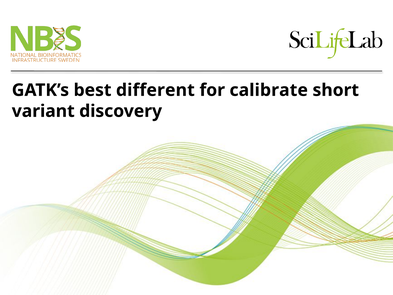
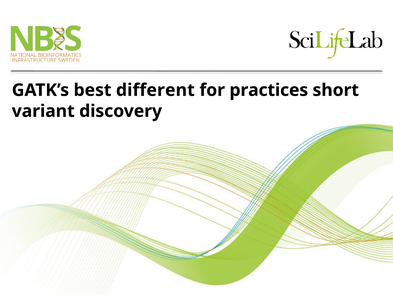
calibrate: calibrate -> practices (269, 90)
